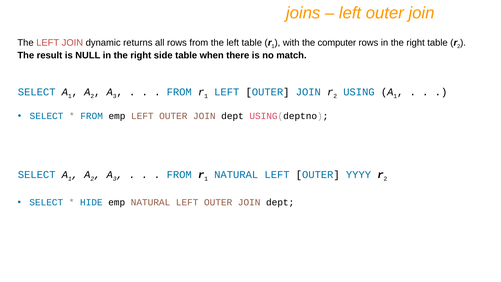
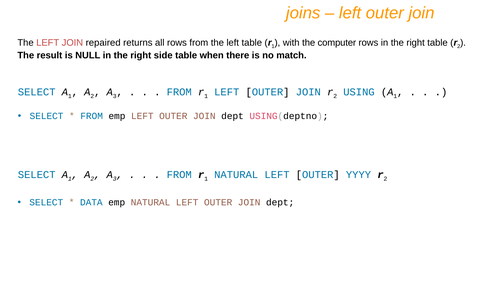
dynamic: dynamic -> repaired (103, 43)
HIDE: HIDE -> DATA (91, 202)
